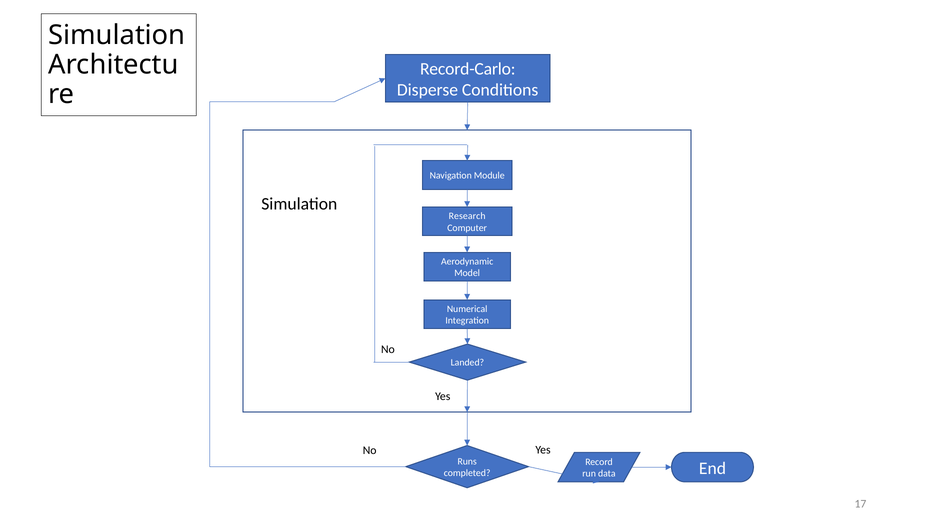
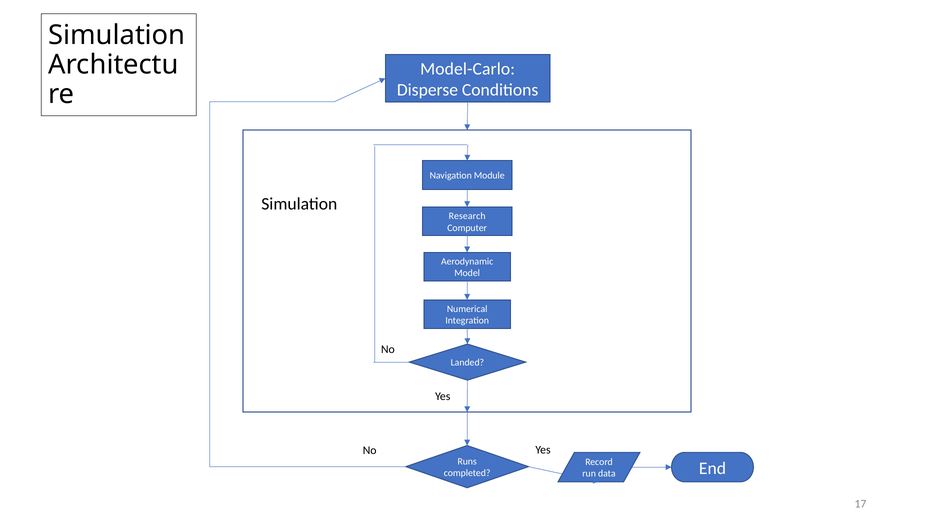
Record-Carlo: Record-Carlo -> Model-Carlo (468, 69)
